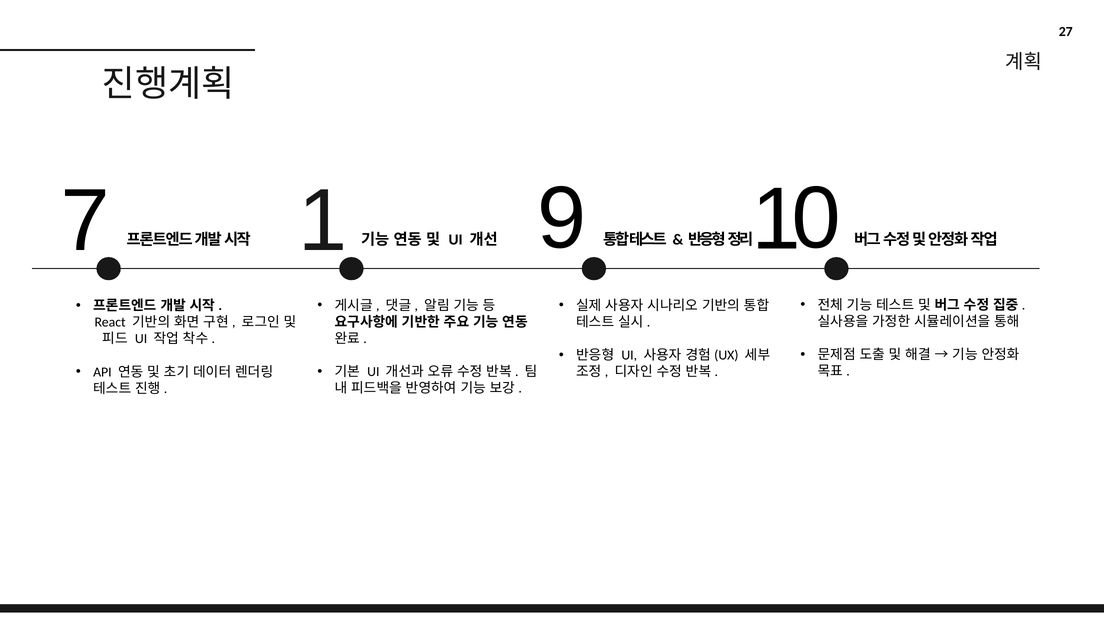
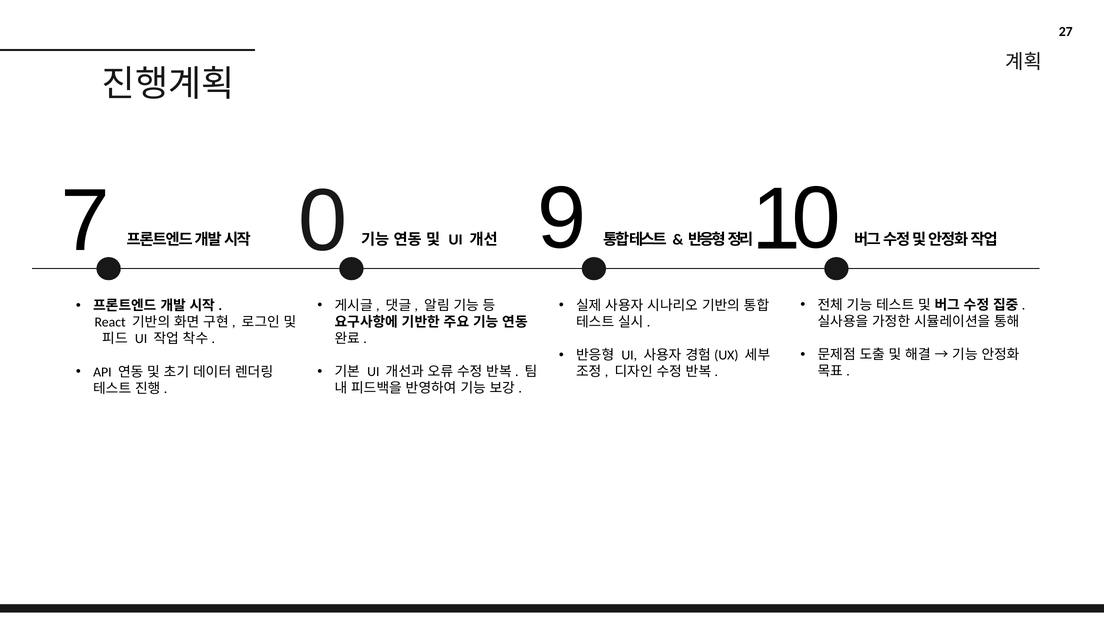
1: 1 -> 0 (323, 221)
